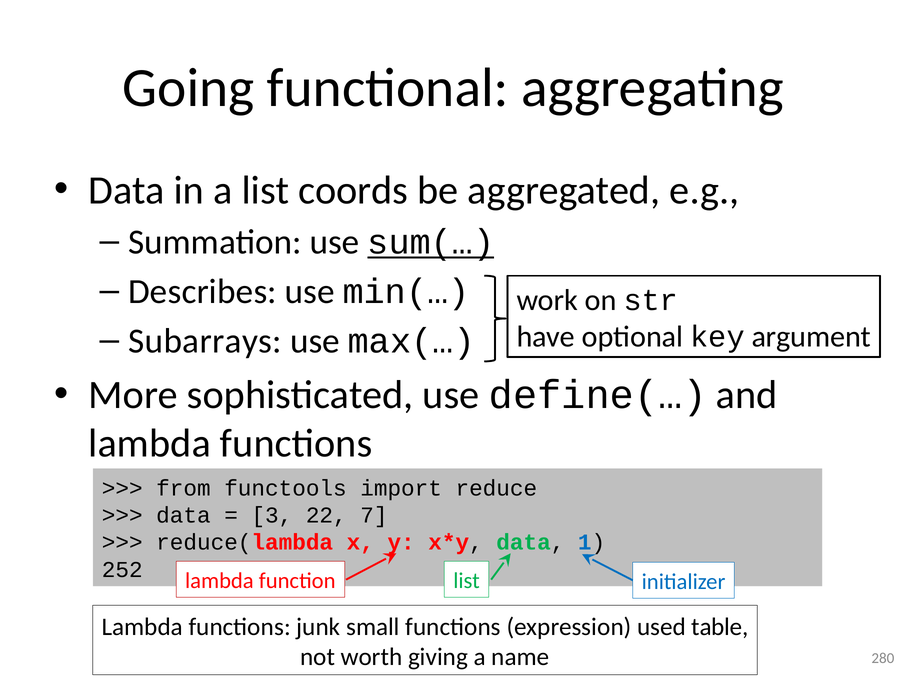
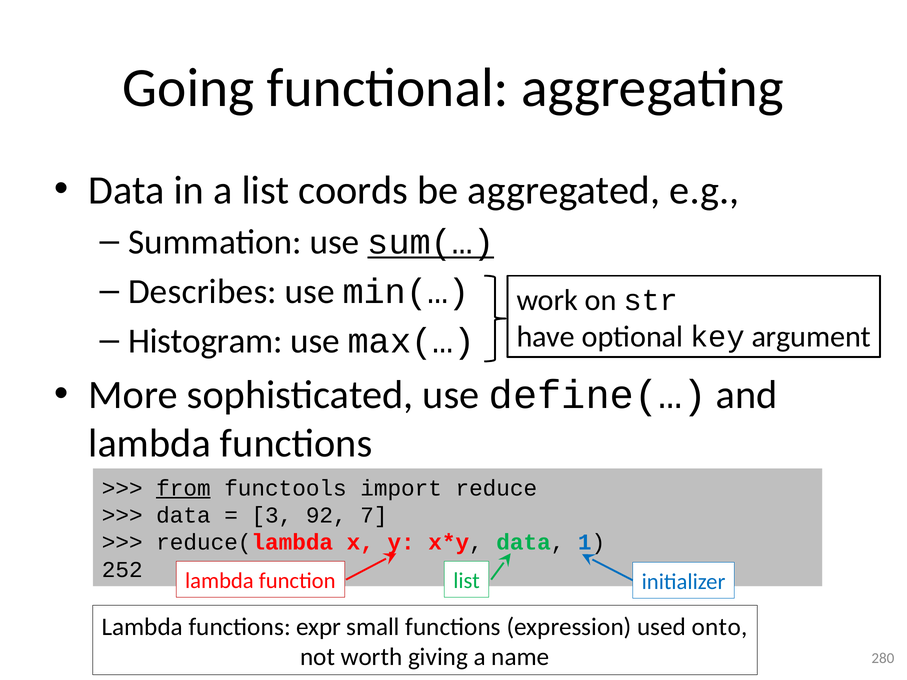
Subarrays: Subarrays -> Histogram (205, 341)
from underline: none -> present (183, 488)
22: 22 -> 92 (326, 516)
junk: junk -> expr (319, 627)
table: table -> onto (720, 627)
